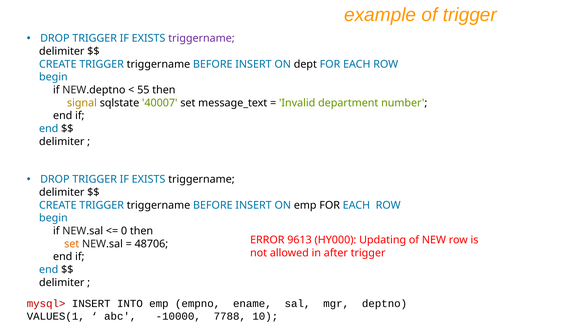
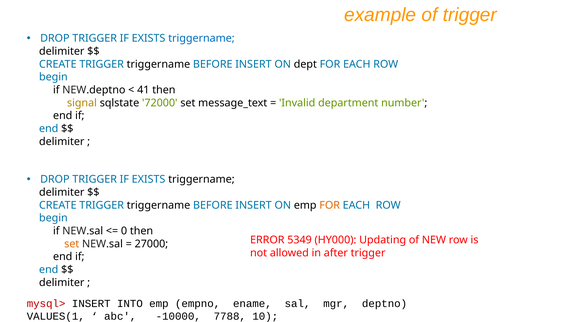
triggername colour: purple -> blue (201, 38)
55: 55 -> 41 (143, 90)
40007: 40007 -> 72000 (160, 103)
FOR colour: black -> orange (330, 205)
9613: 9613 -> 5349 (300, 240)
48706: 48706 -> 27000 (151, 244)
